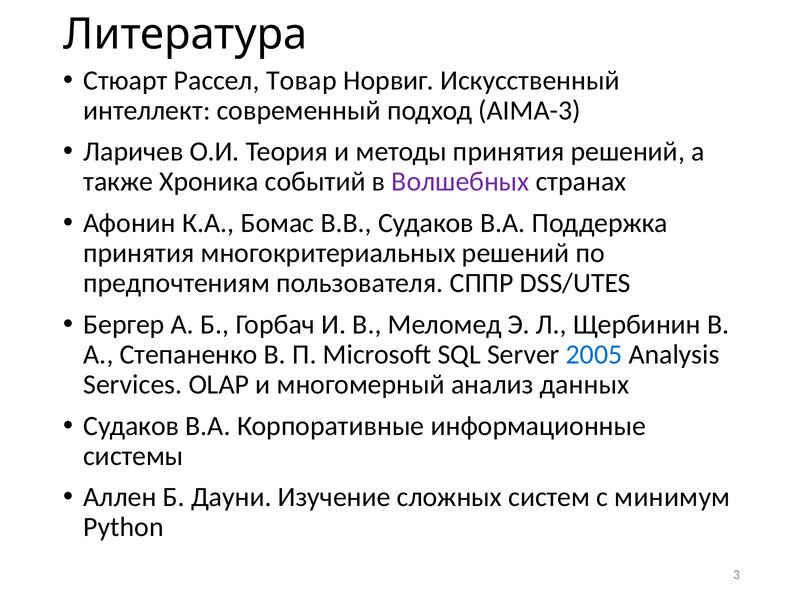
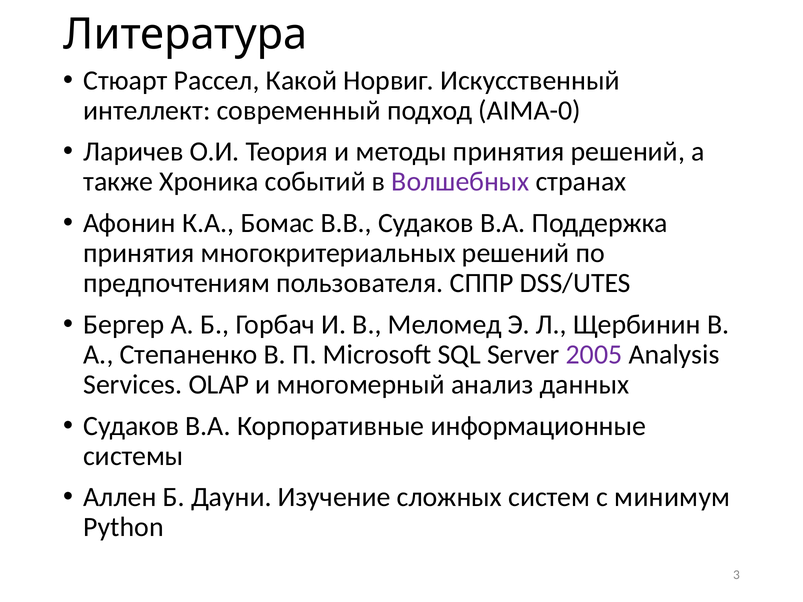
Товар: Товар -> Какой (302, 80)
AIMA-3: AIMA-3 -> AIMA-0 (530, 111)
2005 colour: blue -> purple (594, 355)
